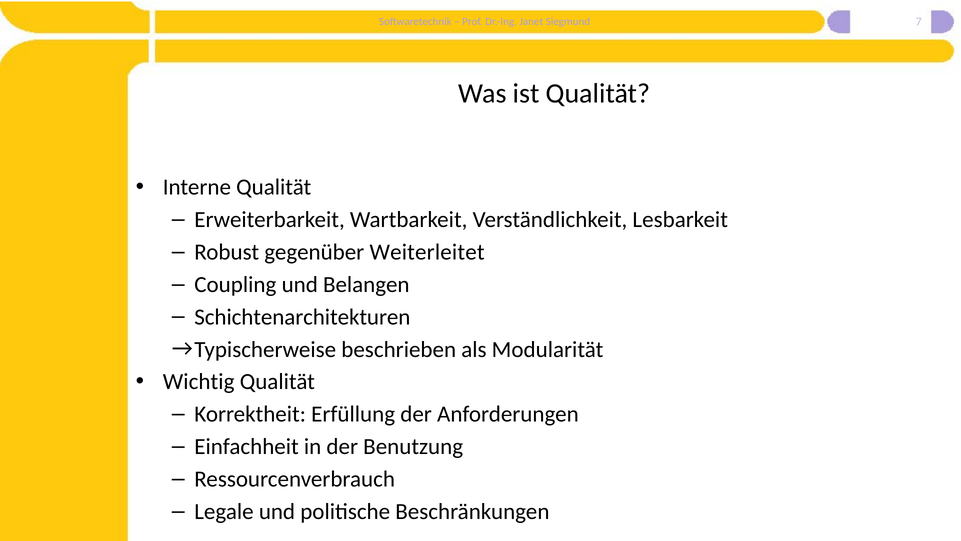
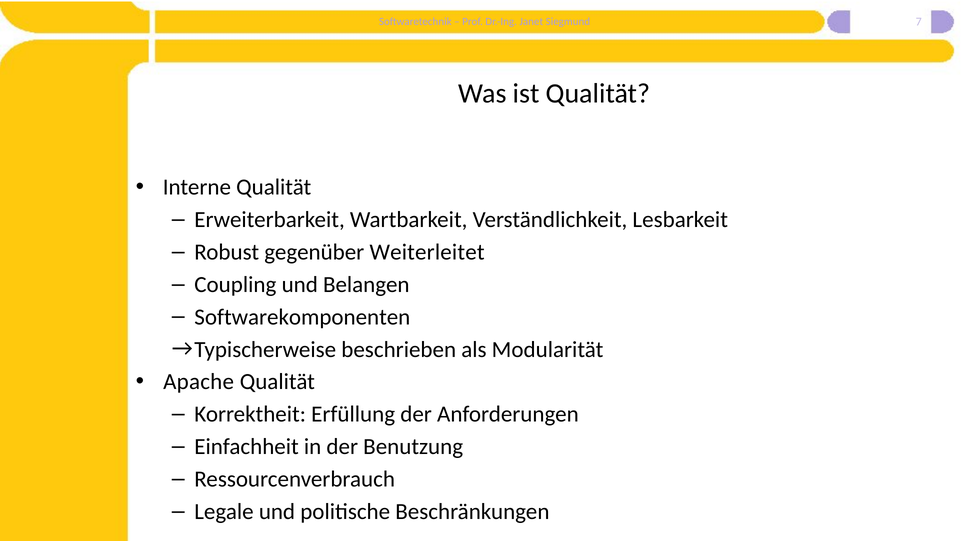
Schichtenarchitekturen: Schichtenarchitekturen -> Softwarekomponenten (302, 317)
Wichtig: Wichtig -> Apache (199, 382)
